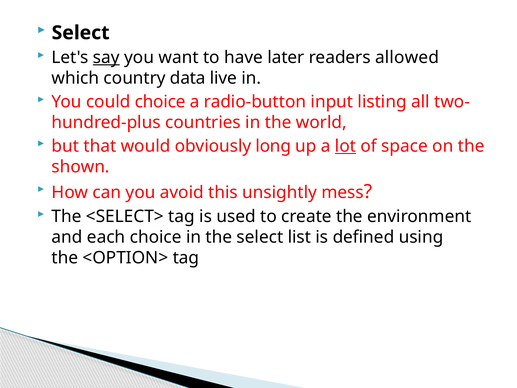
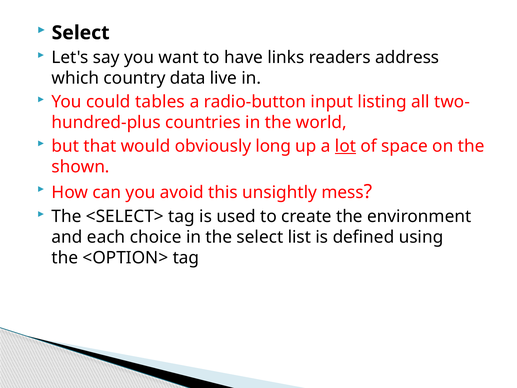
say underline: present -> none (106, 57)
later: later -> links (286, 57)
allowed: allowed -> address (407, 57)
could choice: choice -> tables (160, 102)
